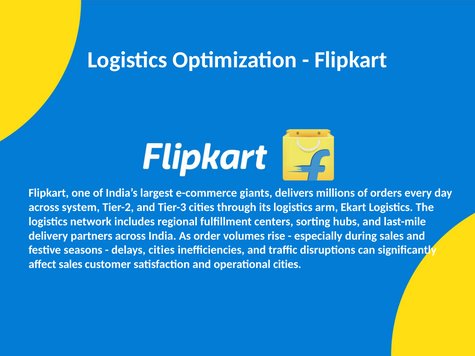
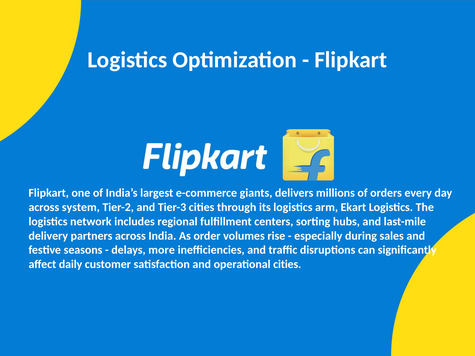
delays cities: cities -> more (162, 250)
affect sales: sales -> daily (71, 264)
